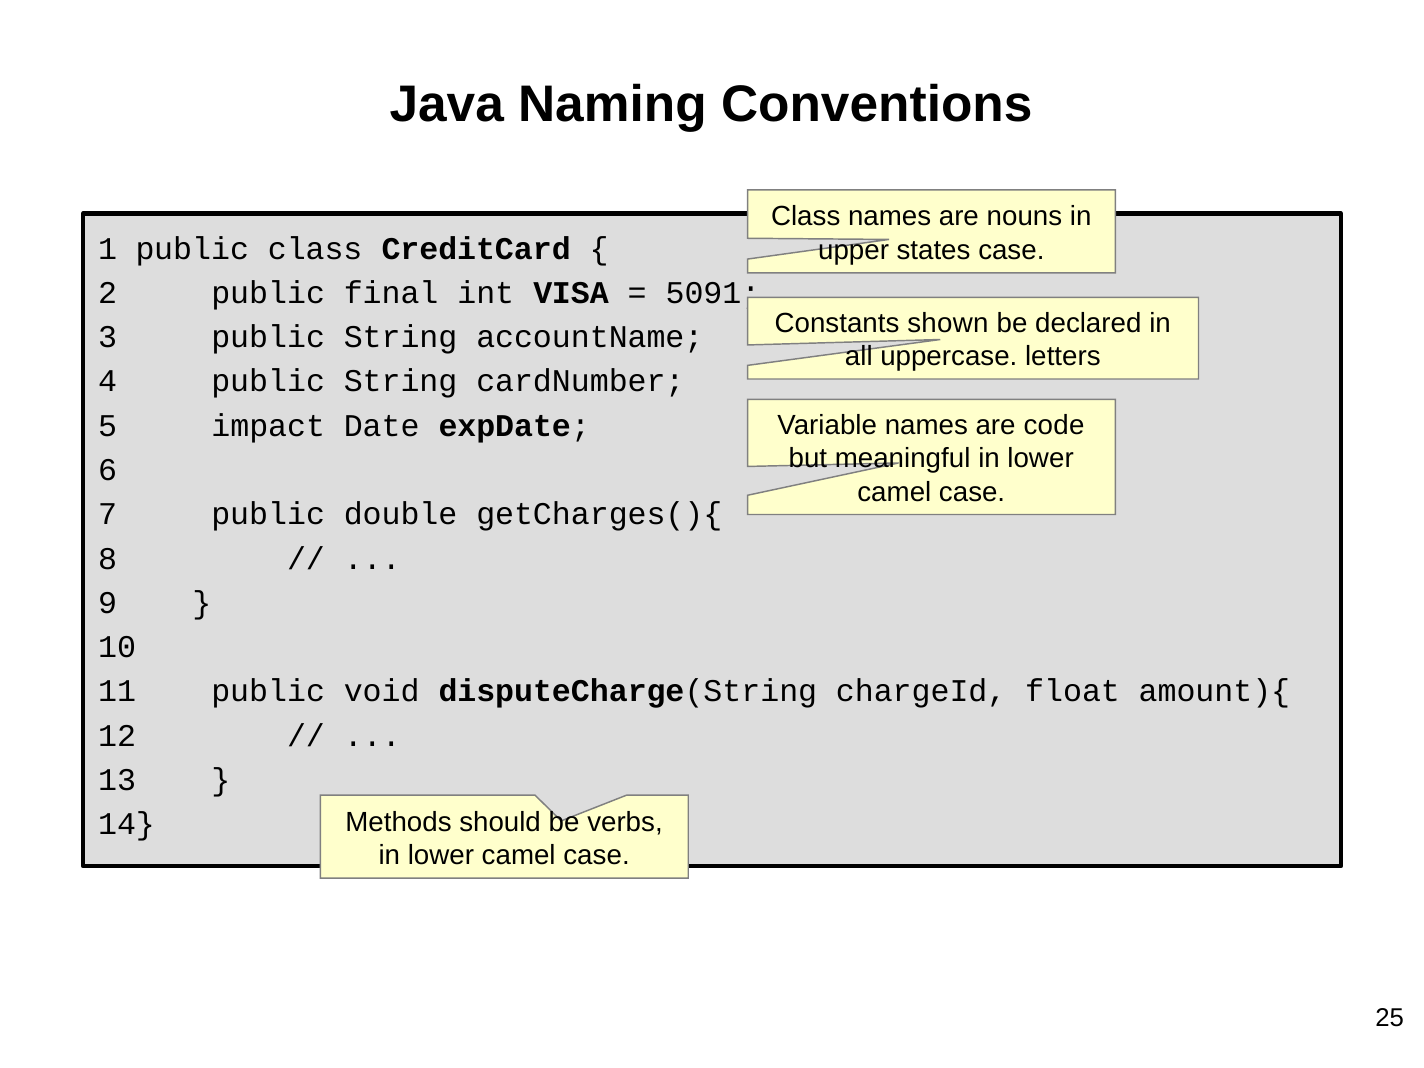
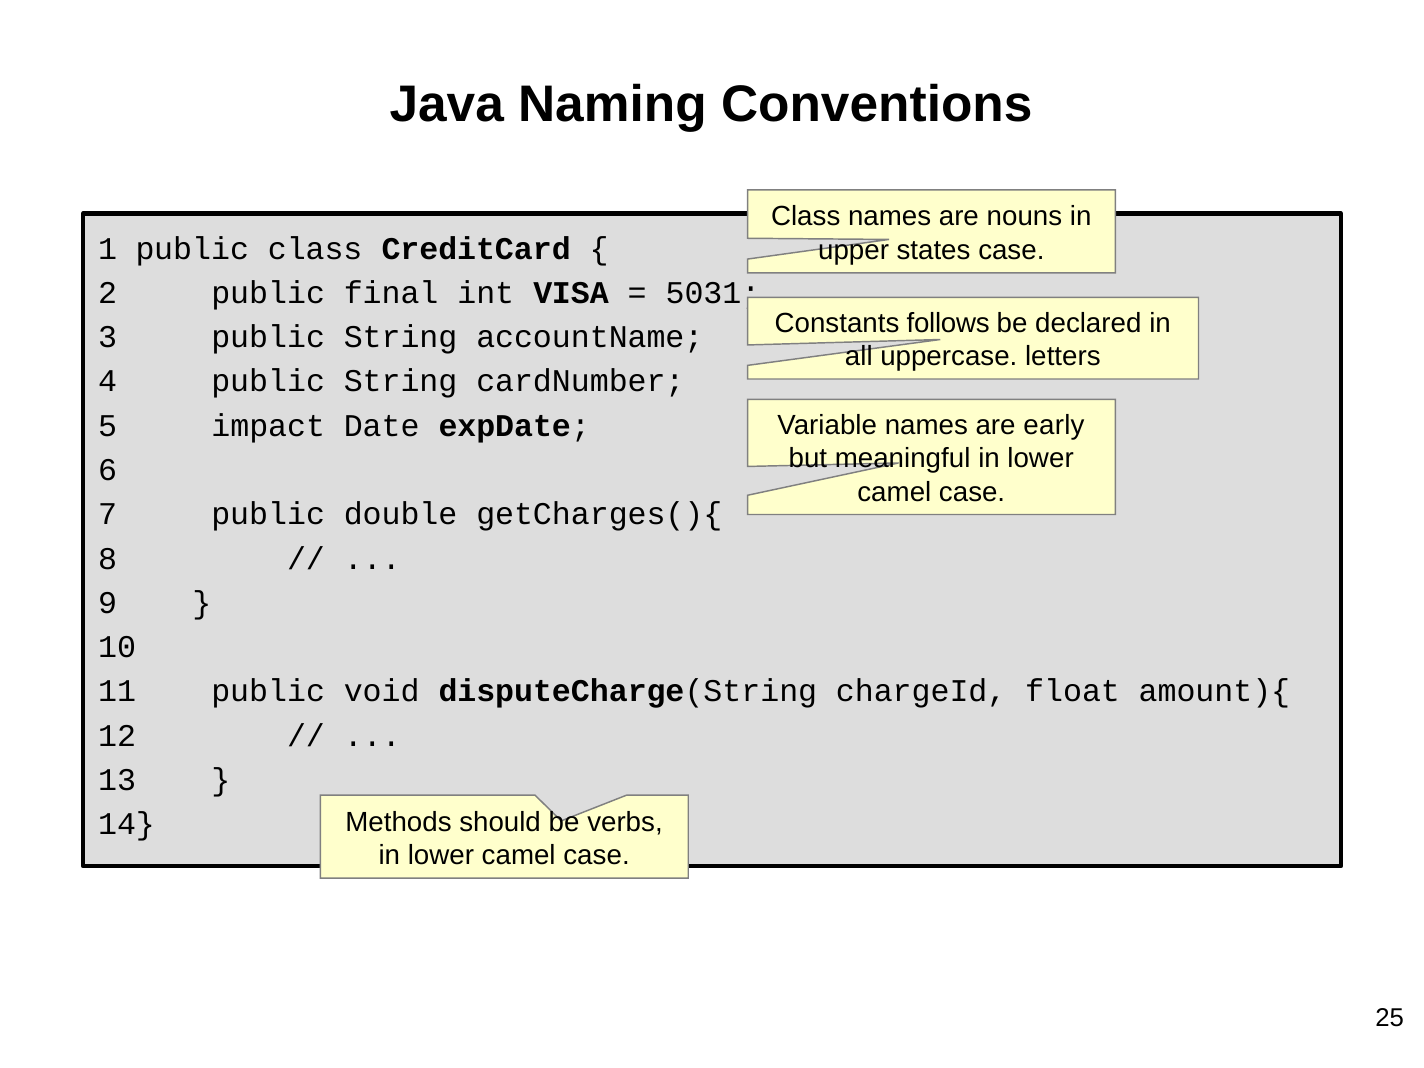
5091: 5091 -> 5031 (713, 293)
shown: shown -> follows (948, 323)
code: code -> early (1054, 426)
